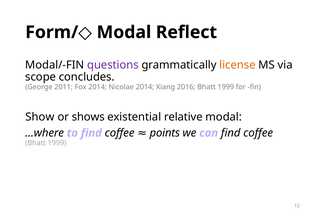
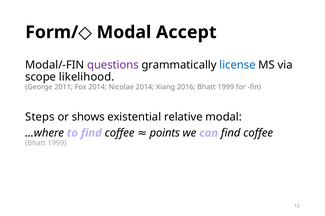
Reflect: Reflect -> Accept (186, 32)
license colour: orange -> blue (238, 65)
concludes: concludes -> likelihood (87, 77)
Show: Show -> Steps (40, 117)
